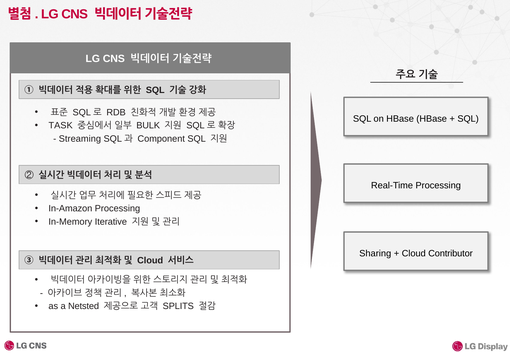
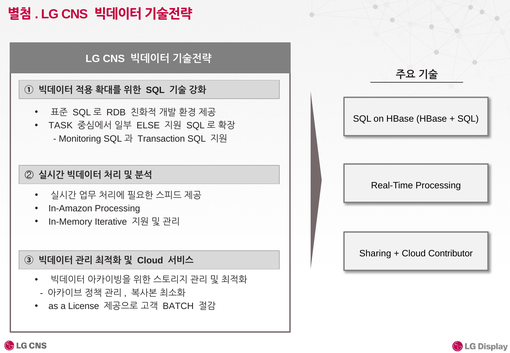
BULK: BULK -> ELSE (148, 126)
Streaming: Streaming -> Monitoring (80, 139)
Component: Component -> Transaction (161, 139)
Netsted: Netsted -> License (84, 306)
SPLITS: SPLITS -> BATCH (178, 306)
